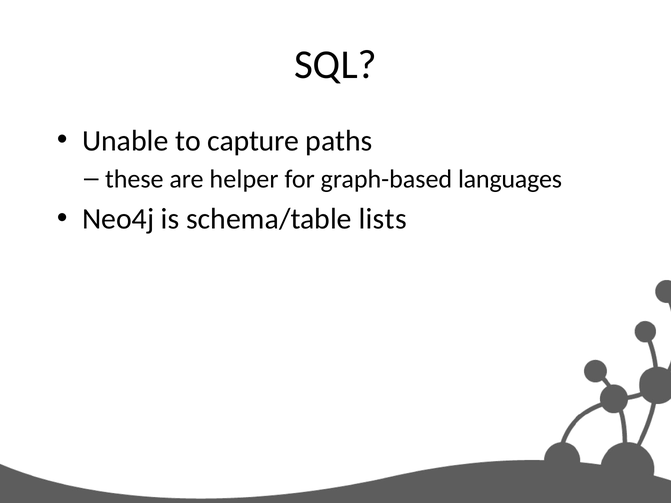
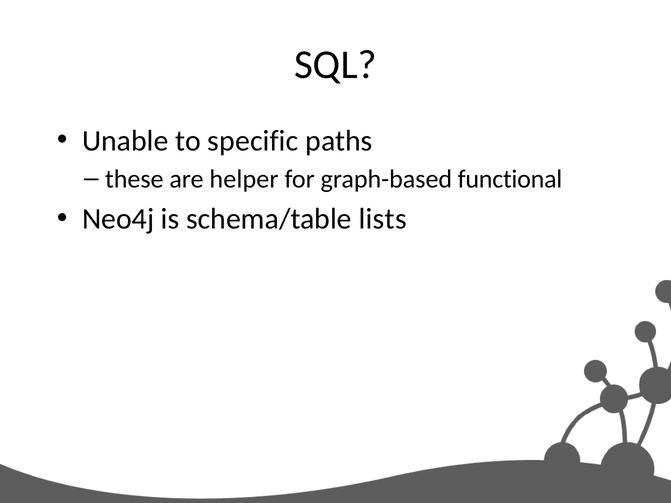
capture: capture -> specific (253, 141)
languages: languages -> functional (510, 179)
